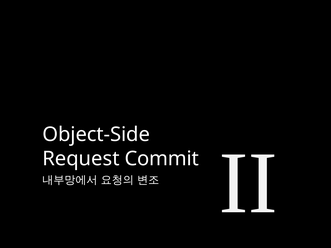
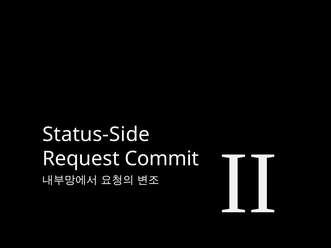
Object-Side: Object-Side -> Status-Side (96, 135)
